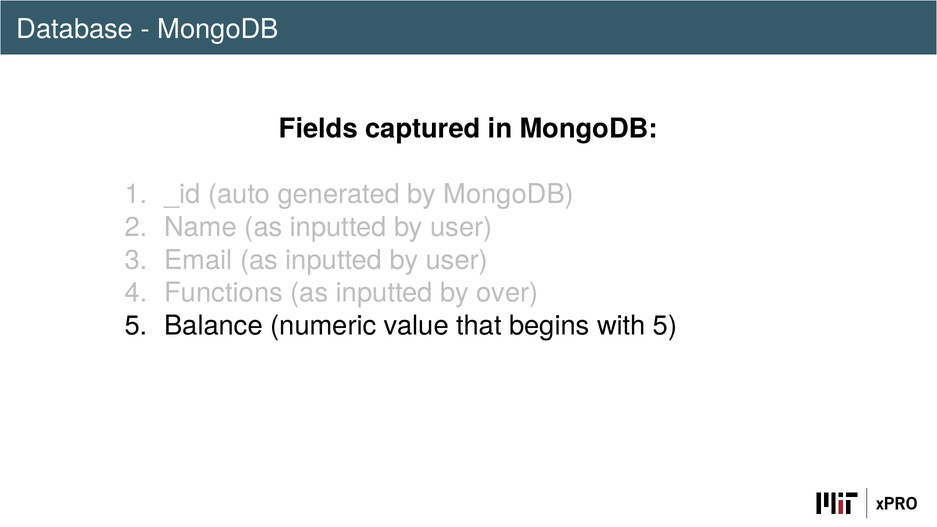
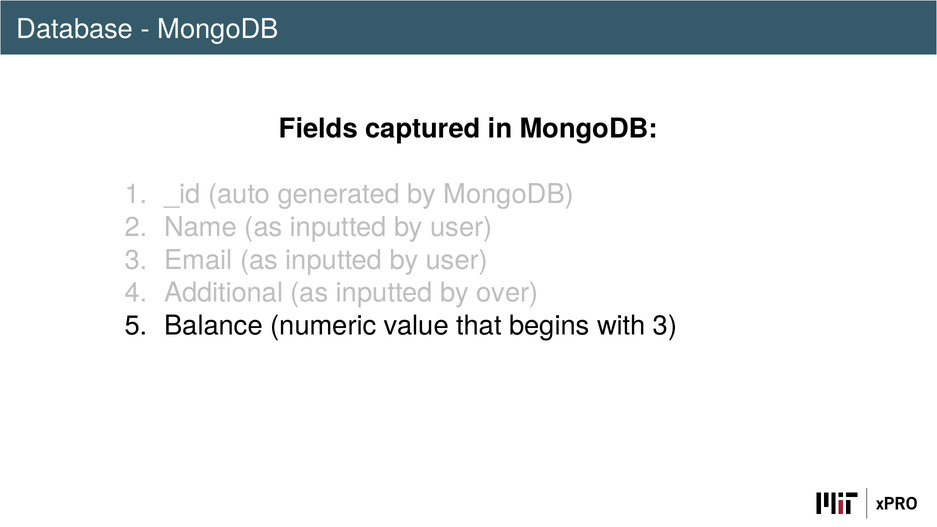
Functions: Functions -> Additional (224, 293)
with 5: 5 -> 3 (665, 326)
